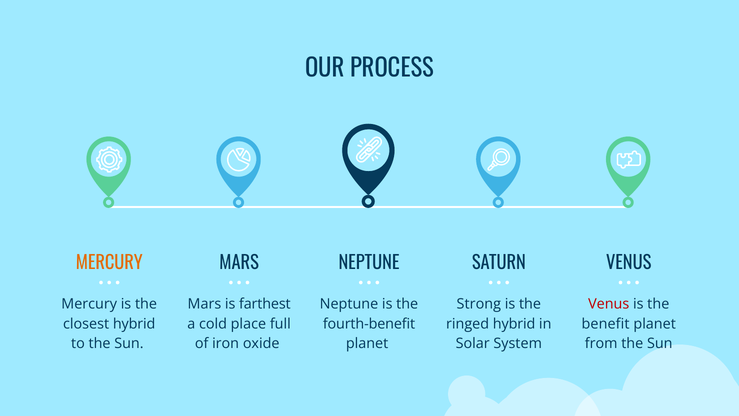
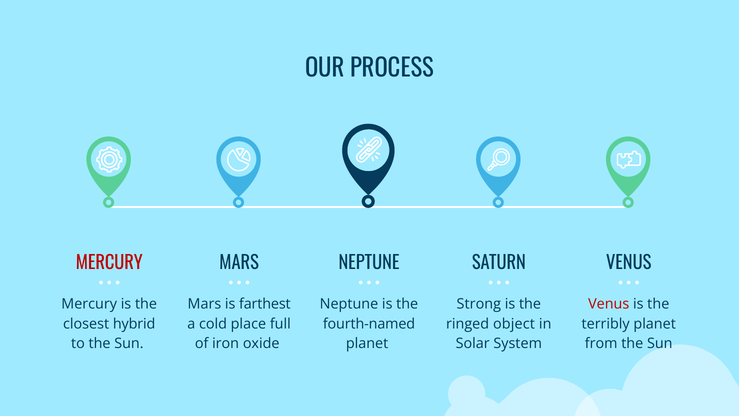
MERCURY colour: orange -> red (109, 263)
fourth-benefit: fourth-benefit -> fourth-named (369, 324)
ringed hybrid: hybrid -> object (514, 324)
benefit: benefit -> terribly (606, 324)
